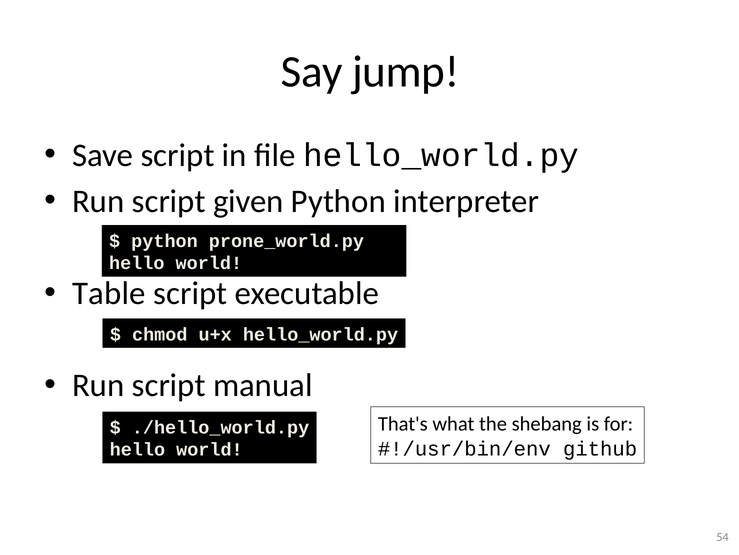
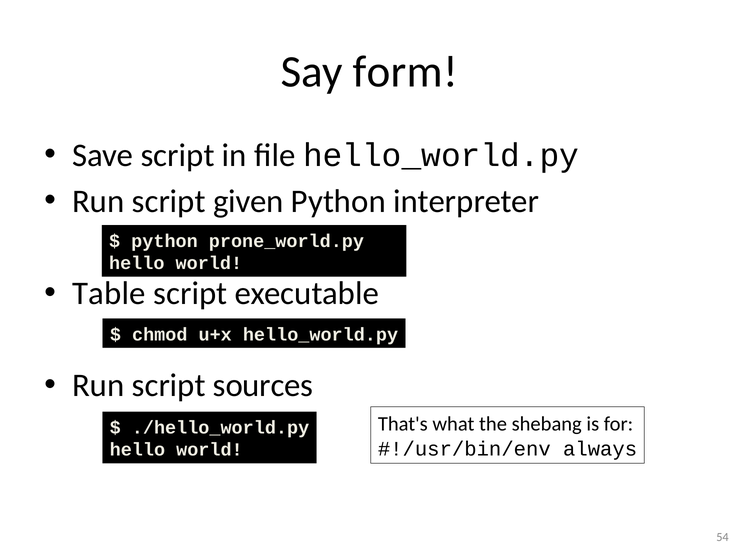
jump: jump -> form (405, 72)
manual: manual -> sources (263, 385)
github: github -> always (600, 448)
